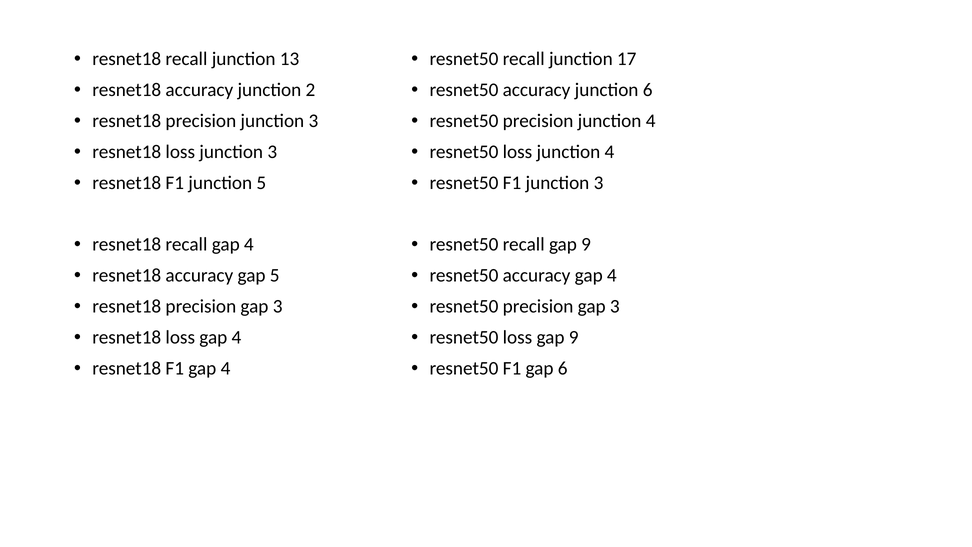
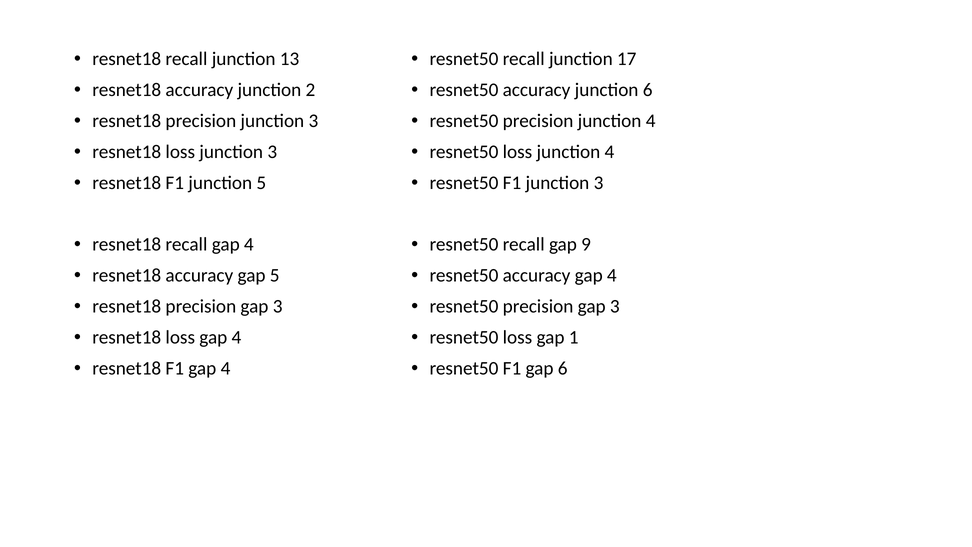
loss gap 9: 9 -> 1 (574, 337)
